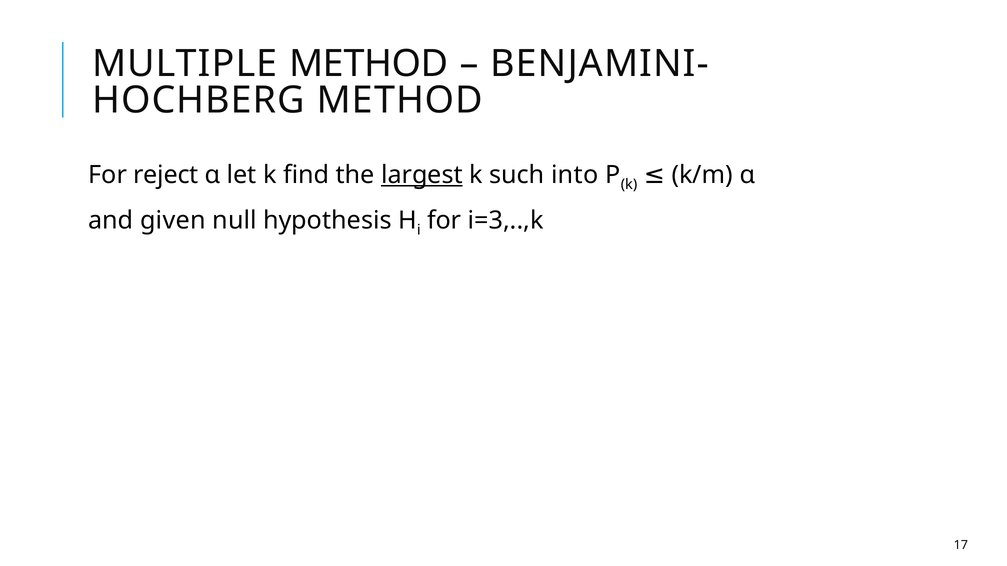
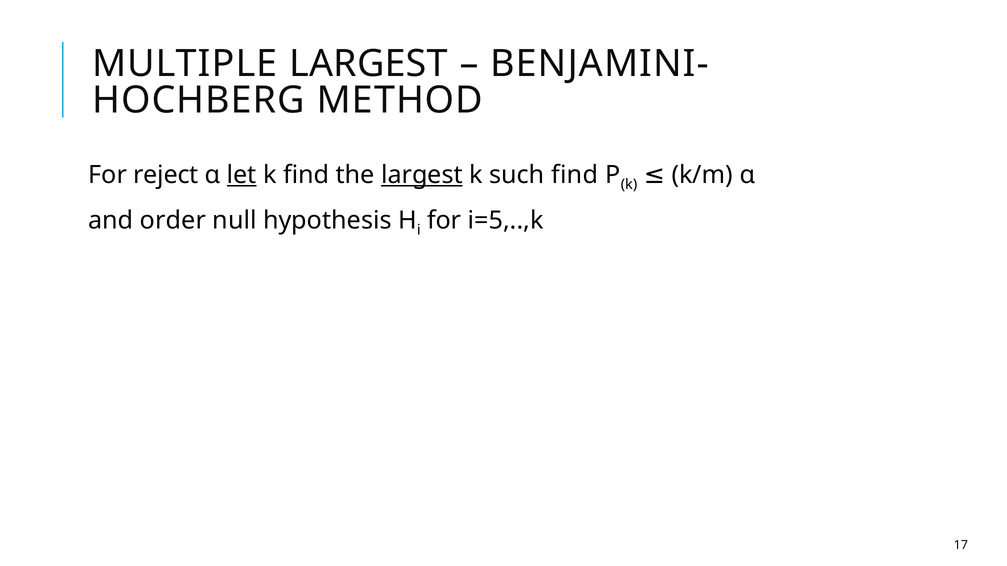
MULTIPLE METHOD: METHOD -> LARGEST (369, 64)
let underline: none -> present (242, 175)
such into: into -> find (575, 175)
given: given -> order (173, 221)
i=3,..,k: i=3,..,k -> i=5,..,k (506, 221)
